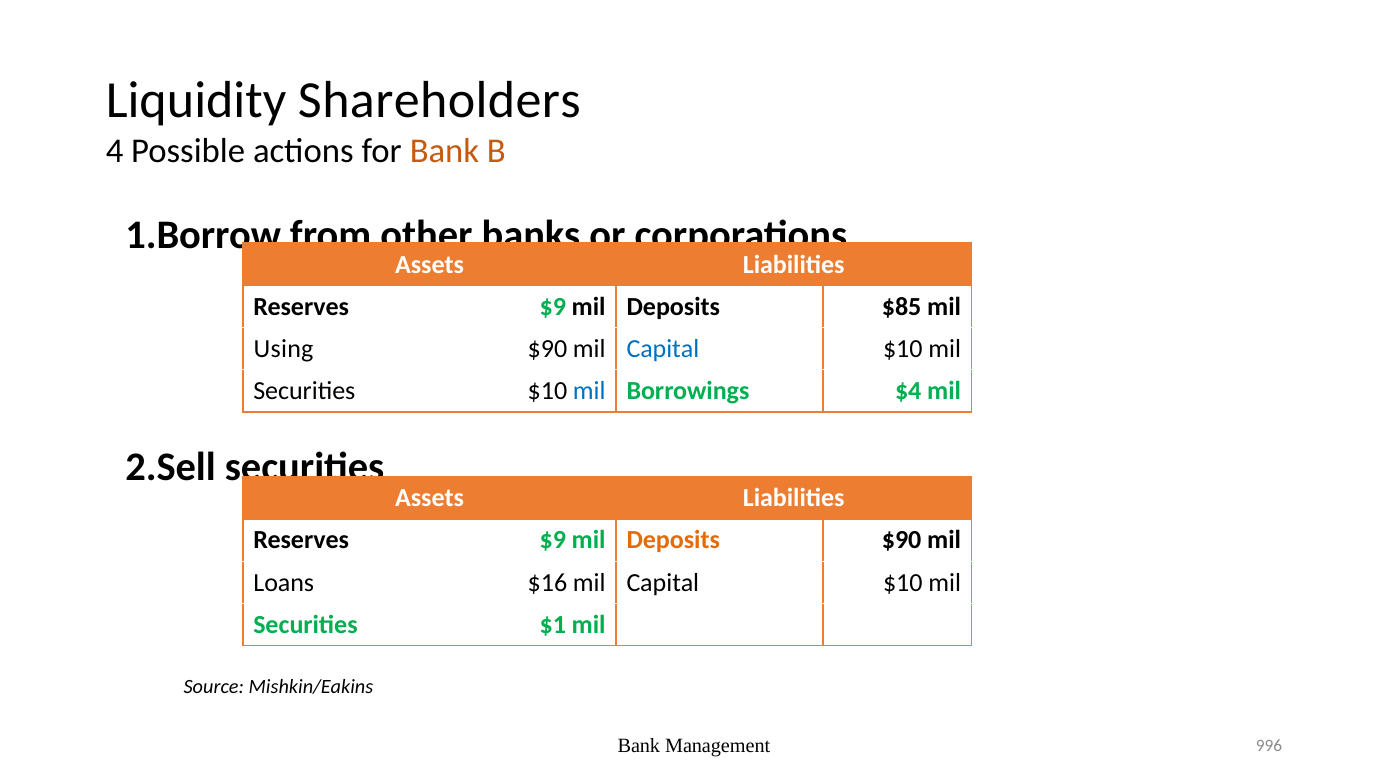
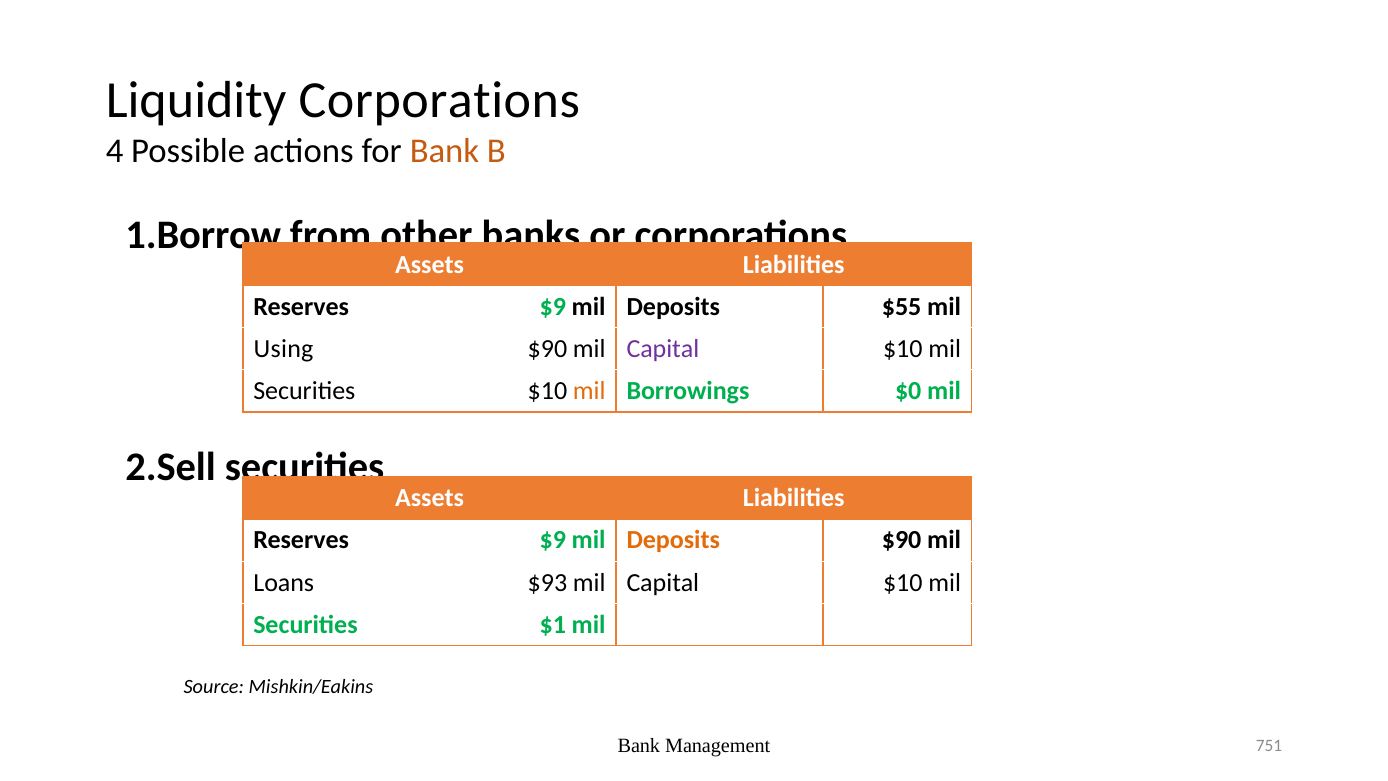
Liquidity Shareholders: Shareholders -> Corporations (439, 100)
$85: $85 -> $55 (902, 307)
Capital colour: blue -> purple (663, 349)
mil colour: blue -> orange (589, 391)
$4: $4 -> $0 (908, 391)
$16: $16 -> $93 (547, 582)
996: 996 -> 751 (1269, 745)
